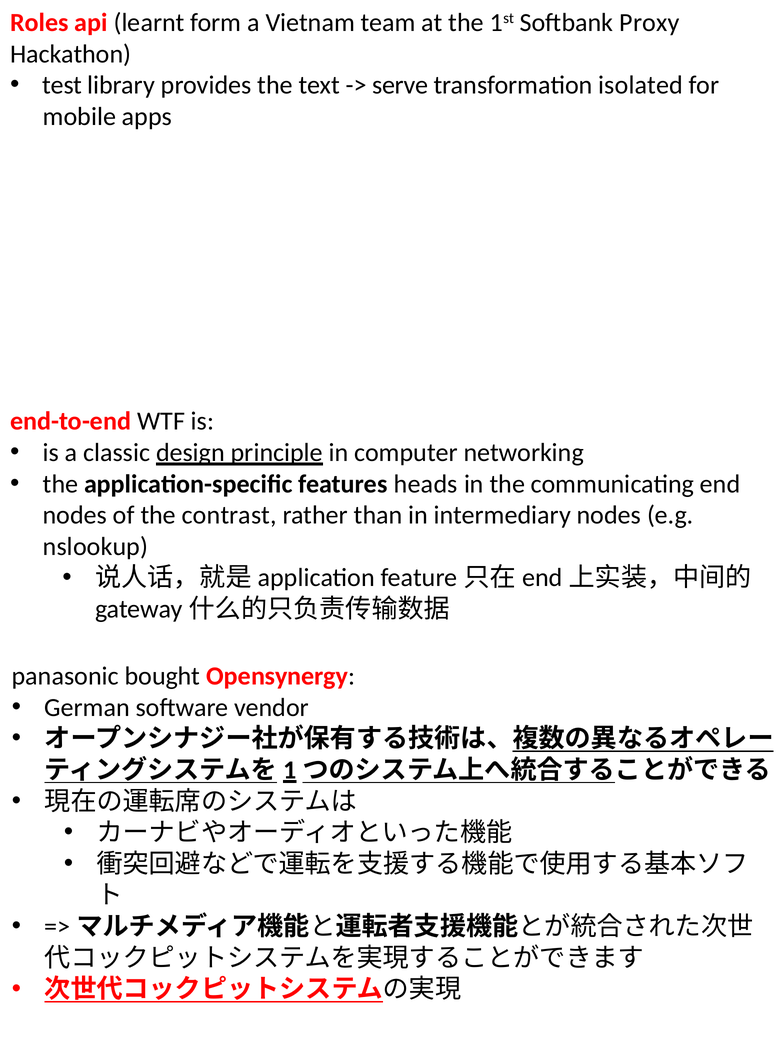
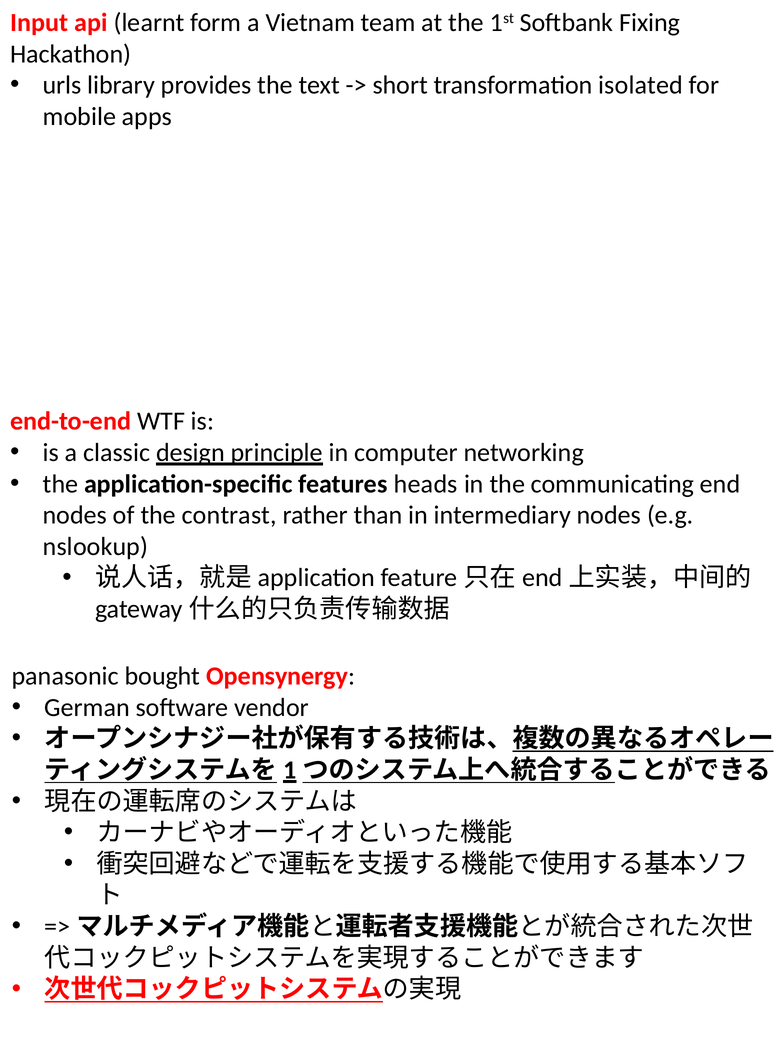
Roles: Roles -> Input (39, 23)
Proxy: Proxy -> Fixing (650, 23)
test: test -> urls (62, 85)
serve: serve -> short (400, 85)
